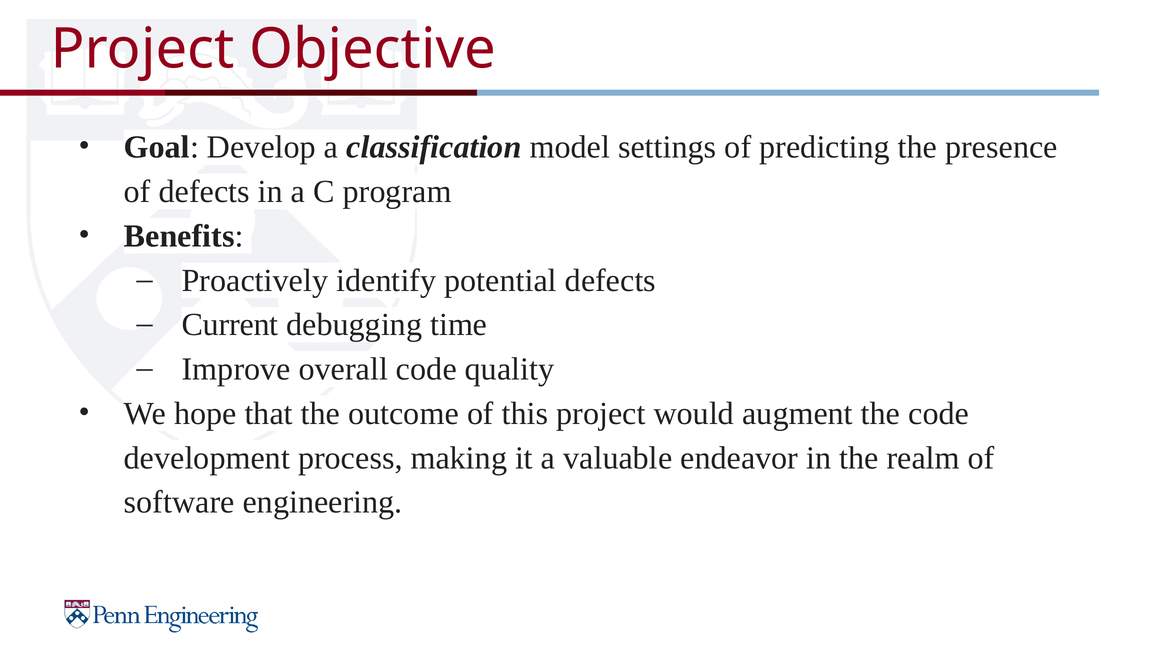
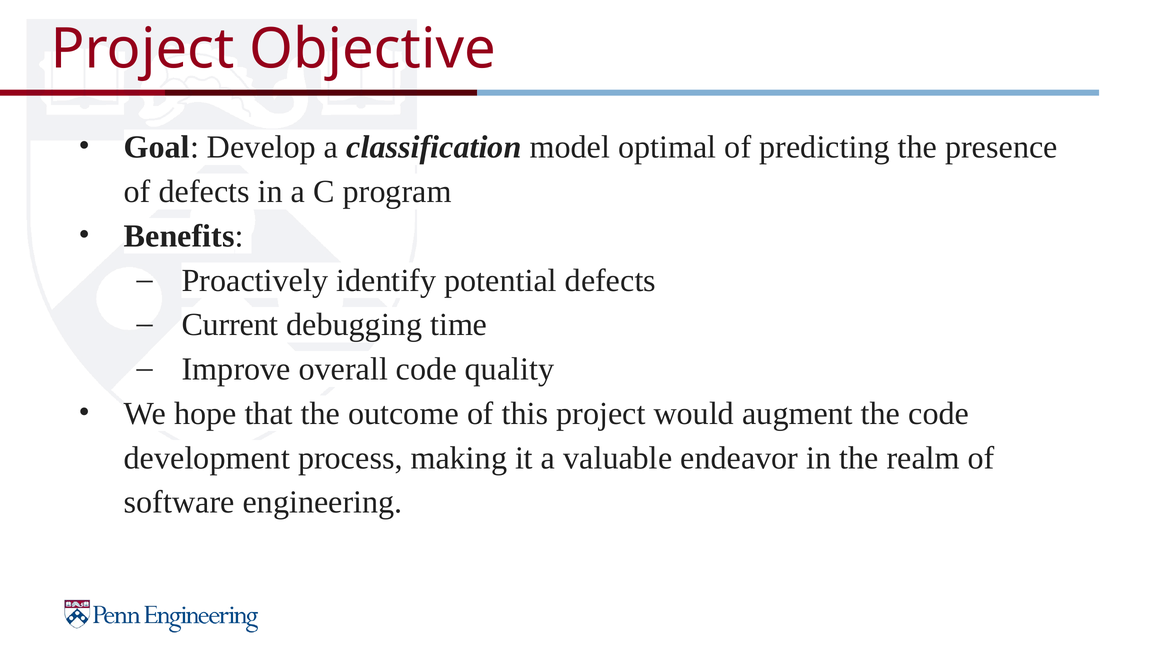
settings: settings -> optimal (667, 147)
